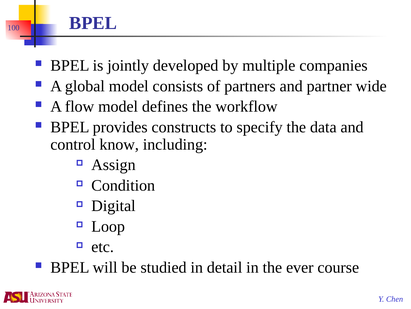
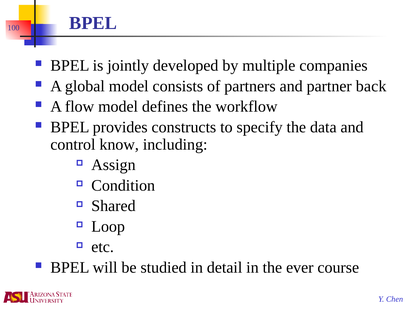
wide: wide -> back (371, 86)
Digital: Digital -> Shared (113, 205)
